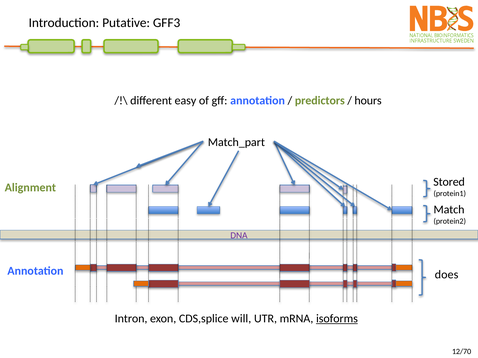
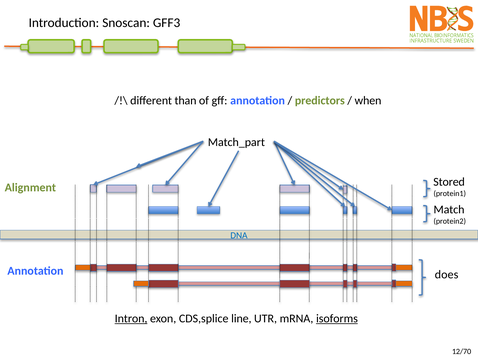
Putative: Putative -> Snoscan (126, 23)
easy: easy -> than (186, 101)
hours: hours -> when (368, 101)
DNA colour: purple -> blue (239, 236)
Intron underline: none -> present (131, 319)
will: will -> line (241, 319)
